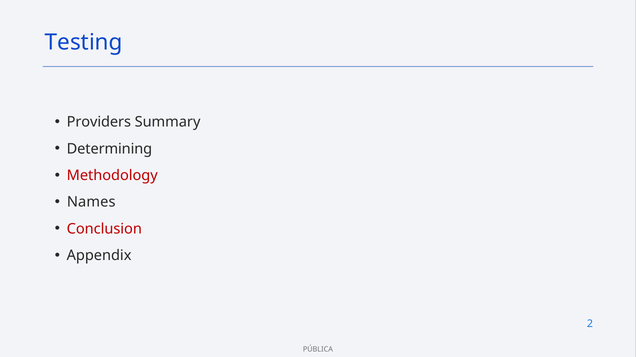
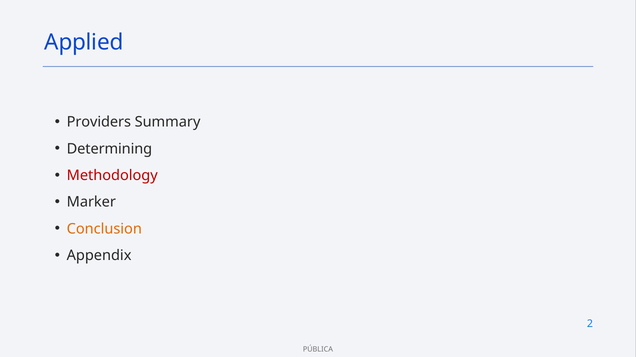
Testing: Testing -> Applied (84, 42)
Names: Names -> Marker (91, 203)
Conclusion colour: red -> orange (104, 229)
